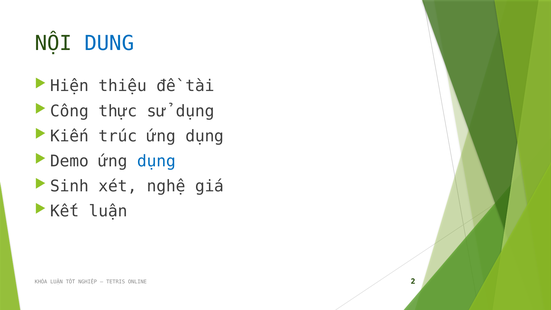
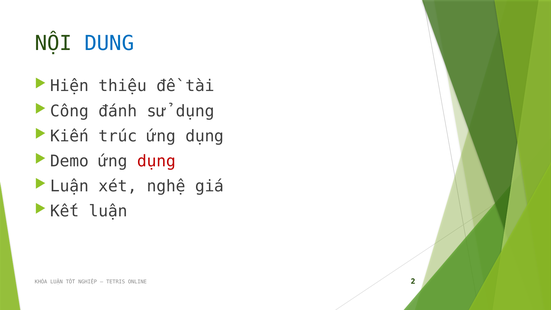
thực: thực -> đánh (118, 111)
dụng colour: blue -> red (156, 161)
Sinh: Sinh -> Luận (70, 186)
